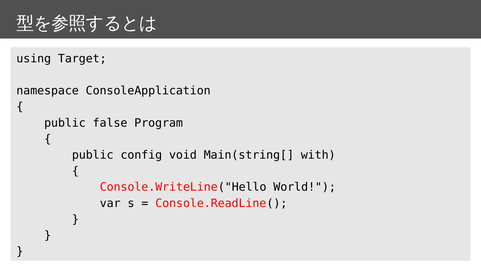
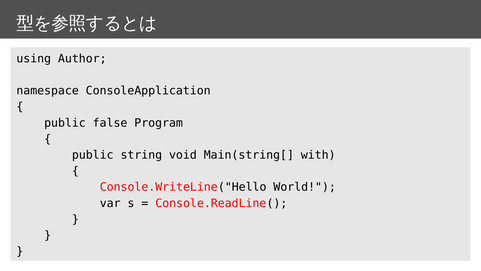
Target: Target -> Author (82, 59)
config: config -> string (141, 155)
